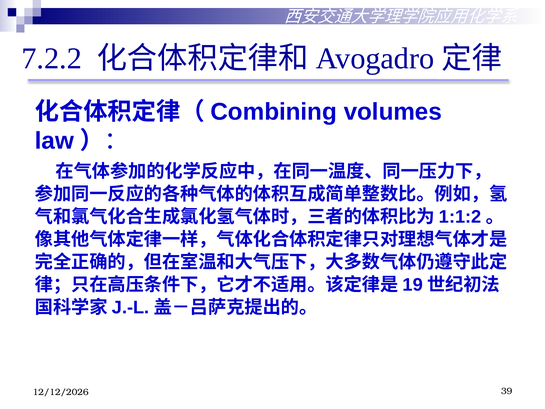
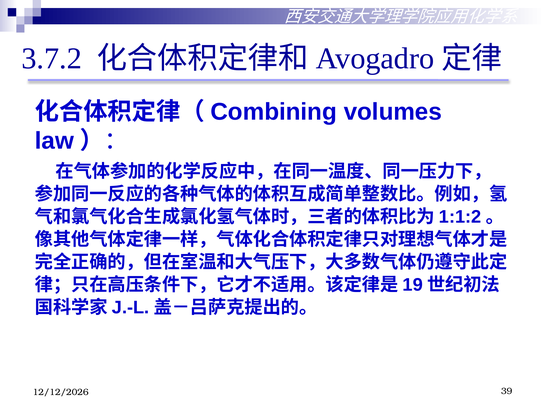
7.2.2: 7.2.2 -> 3.7.2 (52, 58)
